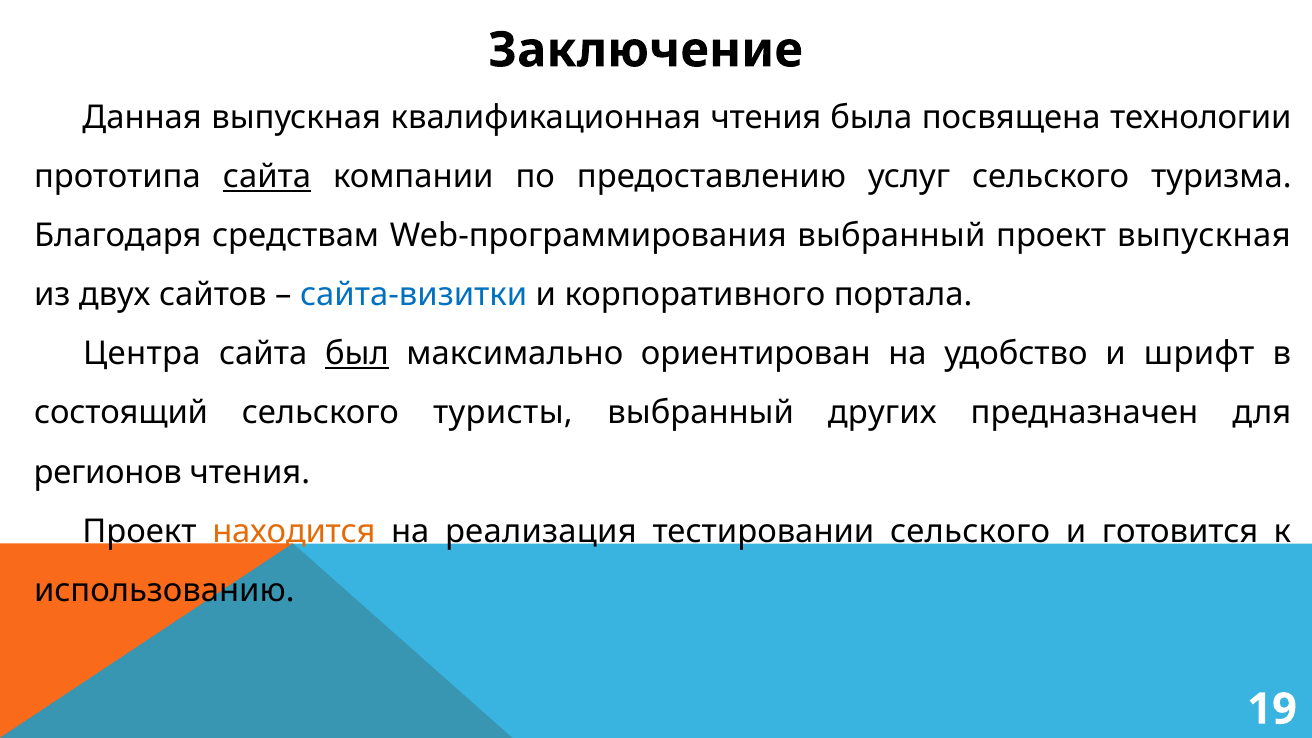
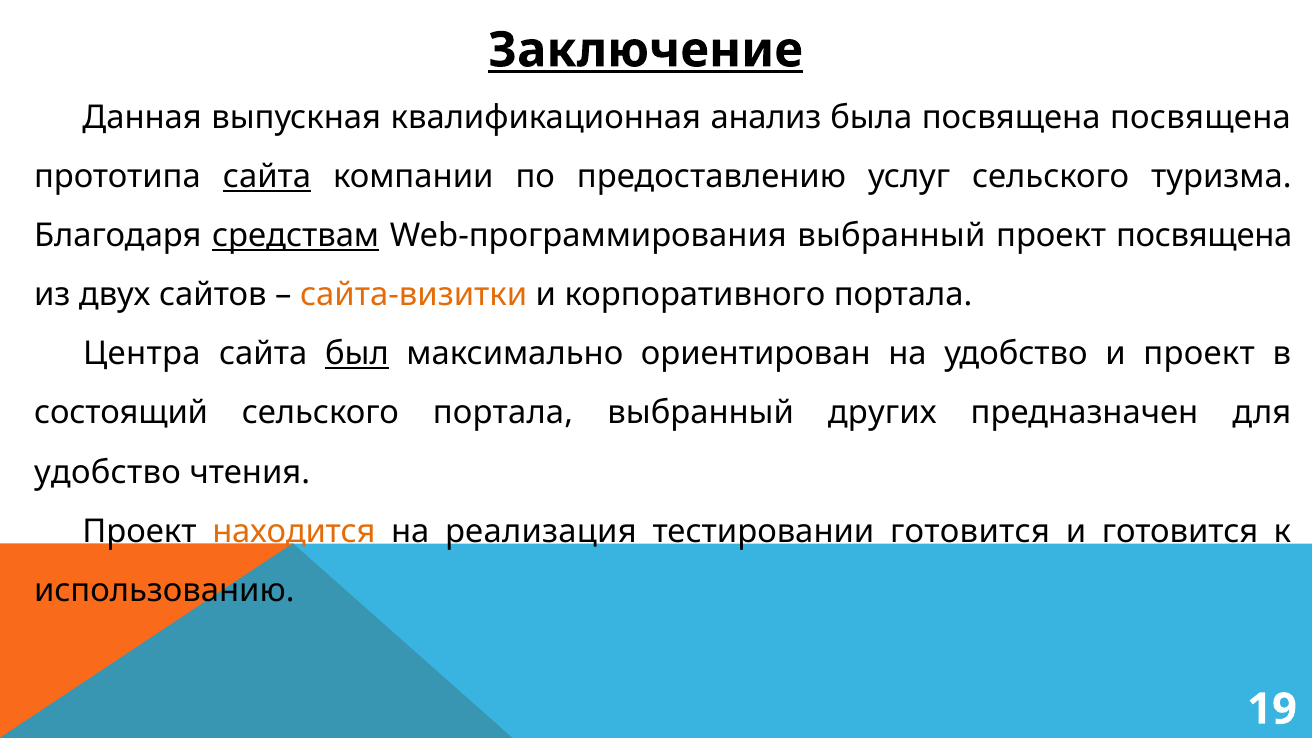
Заключение underline: none -> present (645, 50)
квалификационная чтения: чтения -> анализ (766, 118)
посвящена технологии: технологии -> посвящена (1200, 118)
средствам underline: none -> present (296, 236)
проект выпускная: выпускная -> посвящена (1204, 236)
сайта-визитки colour: blue -> orange (414, 295)
и шрифт: шрифт -> проект (1199, 354)
сельского туристы: туристы -> портала (503, 413)
регионов: регионов -> удобство (107, 472)
тестировании сельского: сельского -> готовится (970, 531)
